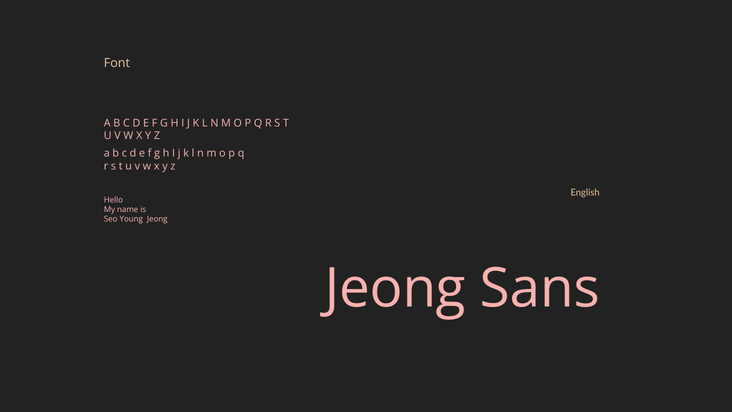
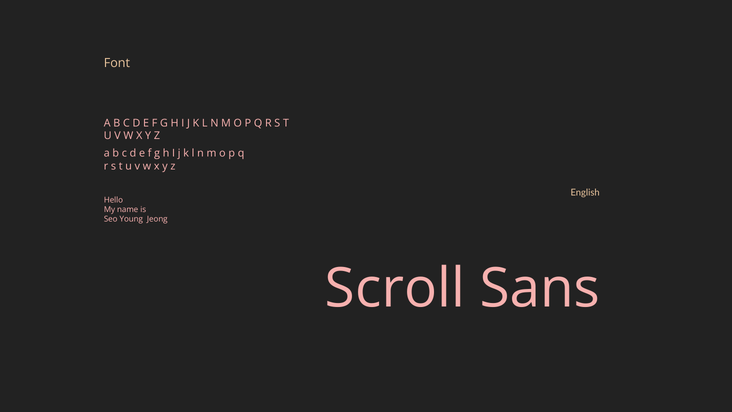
Jeong: Jeong -> Scroll (395, 289)
